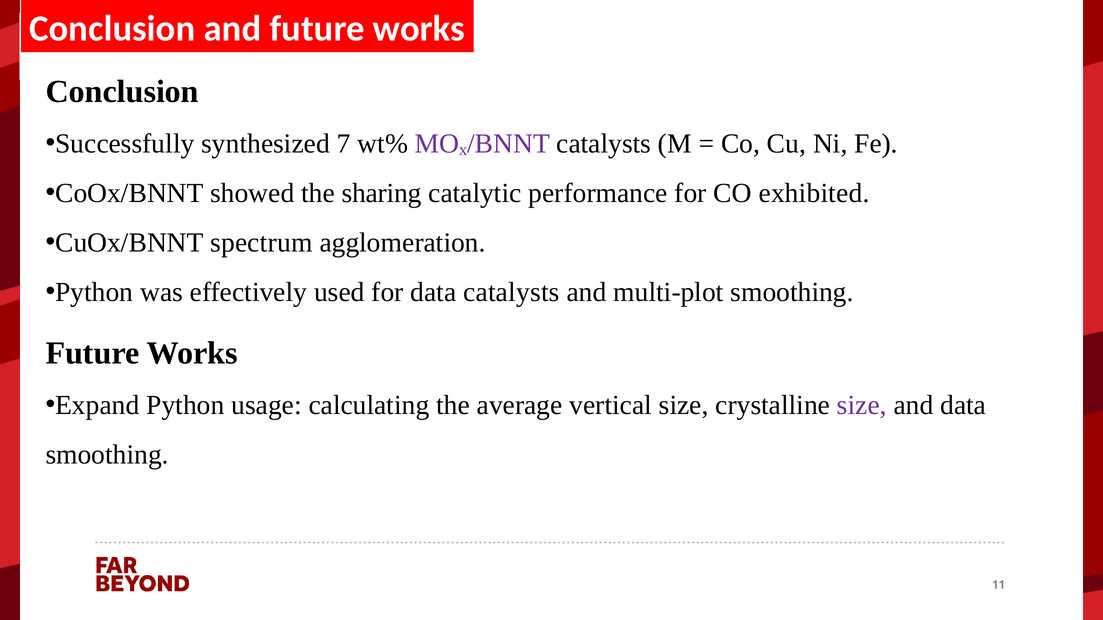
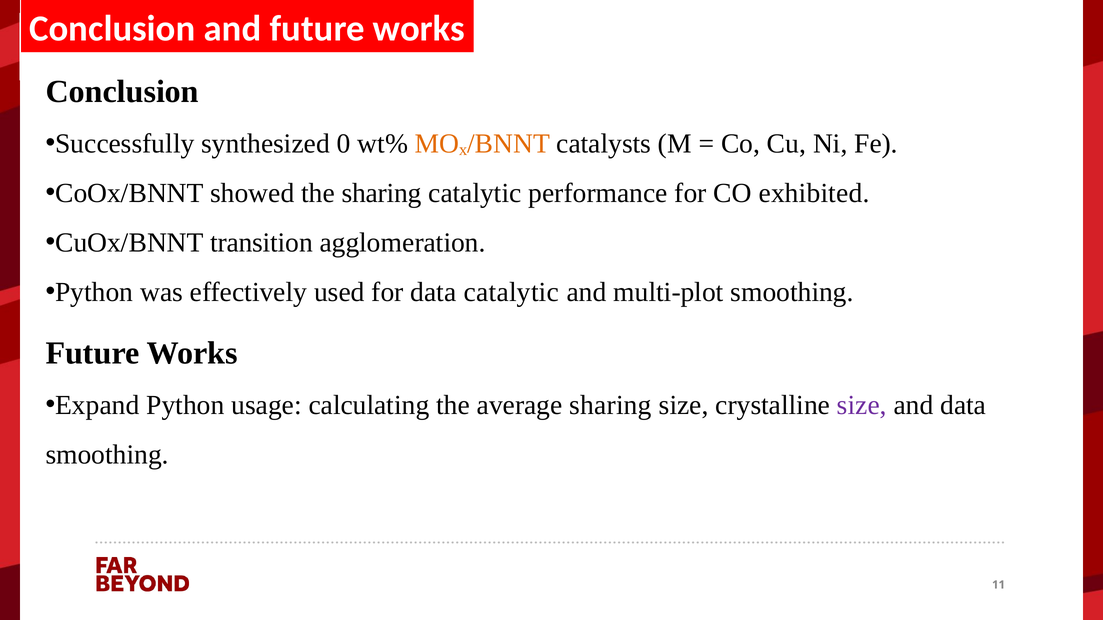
7: 7 -> 0 (344, 144)
MOₓ/BNNT colour: purple -> orange (482, 144)
spectrum: spectrum -> transition (261, 243)
data catalysts: catalysts -> catalytic (511, 292)
average vertical: vertical -> sharing (611, 406)
